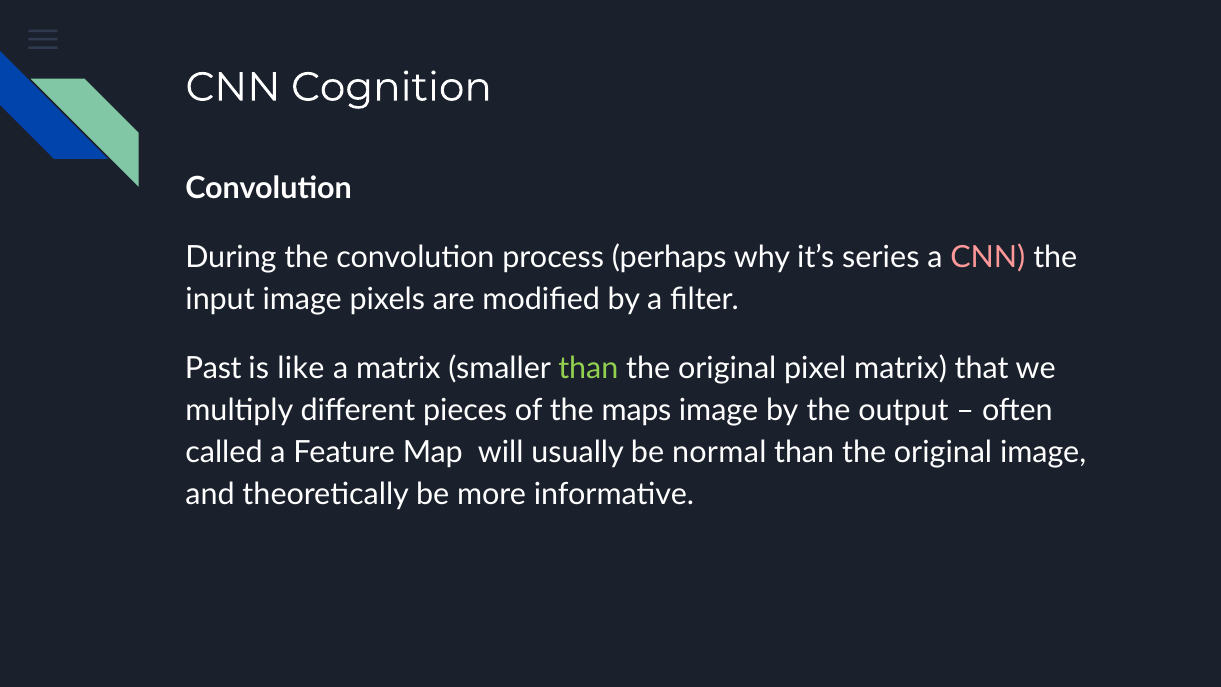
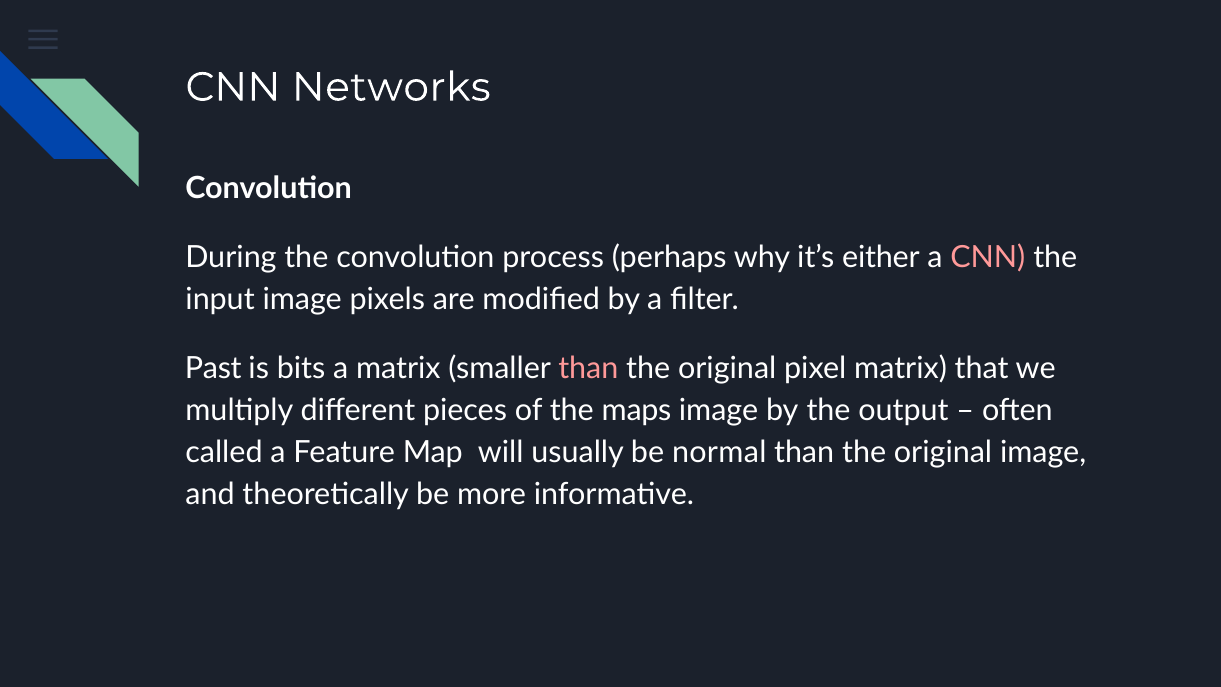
Cognition: Cognition -> Networks (391, 87)
series: series -> either (881, 257)
like: like -> bits (301, 368)
than colour: light green -> pink (588, 368)
